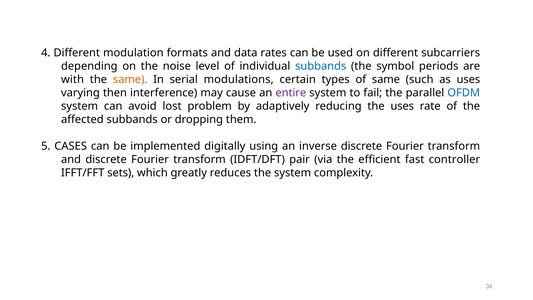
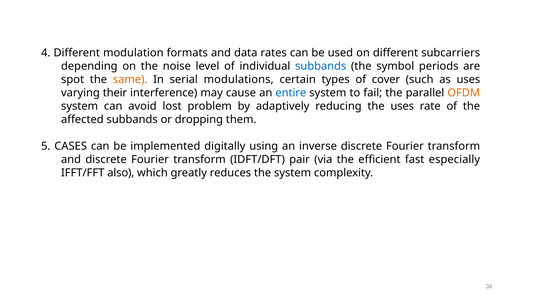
with: with -> spot (73, 79)
of same: same -> cover (386, 79)
then: then -> their (115, 93)
entire colour: purple -> blue (291, 93)
OFDM colour: blue -> orange (464, 93)
controller: controller -> especially (454, 159)
sets: sets -> also (121, 173)
